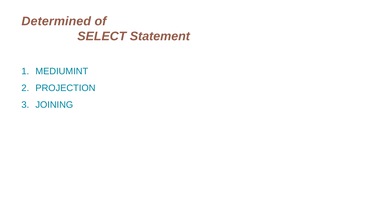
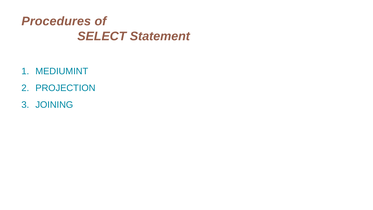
Determined: Determined -> Procedures (56, 21)
